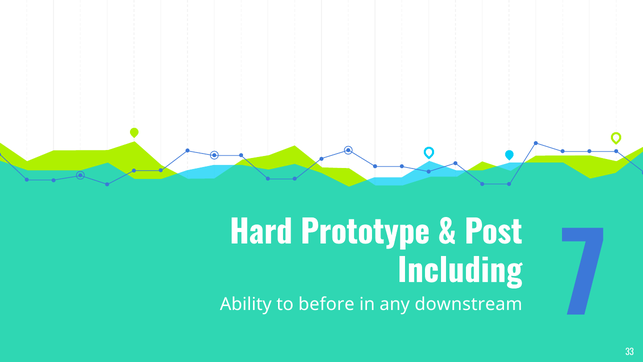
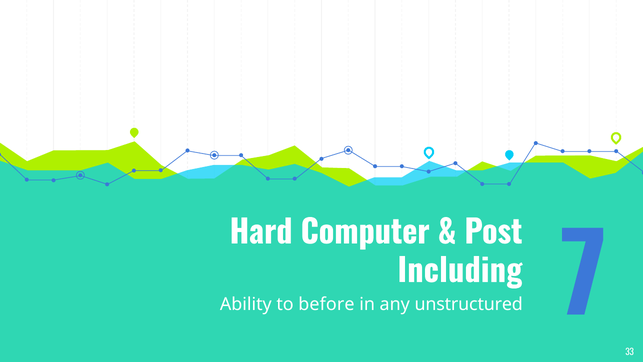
Prototype: Prototype -> Computer (365, 233)
downstream: downstream -> unstructured (469, 304)
